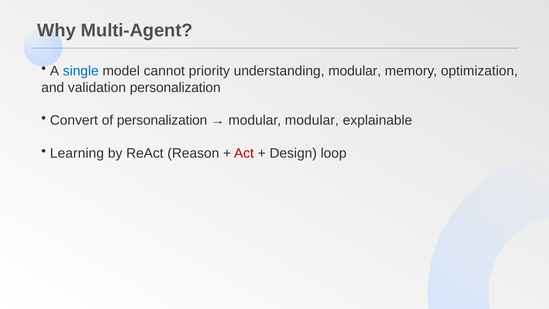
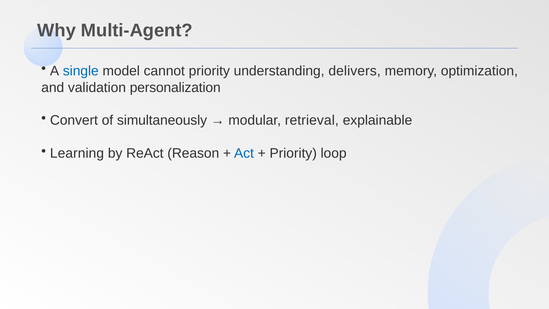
understanding modular: modular -> delivers (355, 71)
of personalization: personalization -> simultaneously (162, 120)
modular modular: modular -> retrieval (312, 120)
Act colour: red -> blue (244, 153)
Design: Design -> Priority (293, 153)
